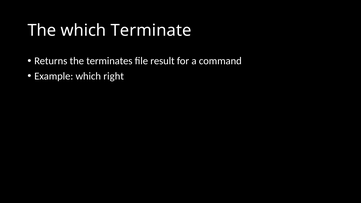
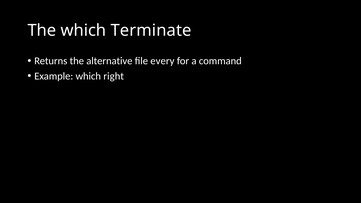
terminates: terminates -> alternative (109, 61)
result: result -> every (162, 61)
